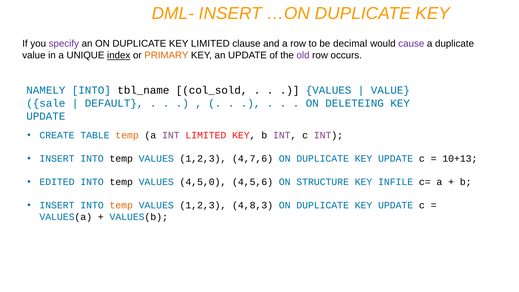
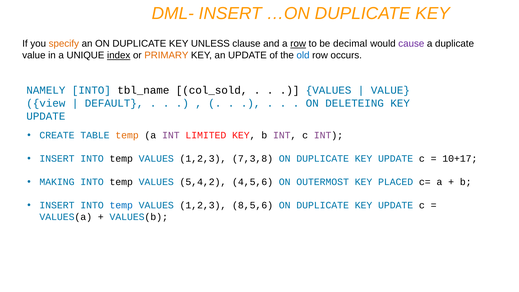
specify colour: purple -> orange (64, 44)
KEY LIMITED: LIMITED -> UNLESS (210, 44)
row underline: none -> present (298, 44)
old colour: purple -> blue (303, 55)
sale: sale -> view (46, 103)
4,7,6: 4,7,6 -> 7,3,8 (253, 159)
10+13: 10+13 -> 10+17 (460, 159)
EDITED: EDITED -> MAKING (57, 182)
4,5,0: 4,5,0 -> 5,4,2 (203, 182)
STRUCTURE: STRUCTURE -> OUTERMOST (323, 182)
INFILE: INFILE -> PLACED (396, 182)
temp colour: orange -> blue (121, 205)
4,8,3: 4,8,3 -> 8,5,6 (253, 205)
